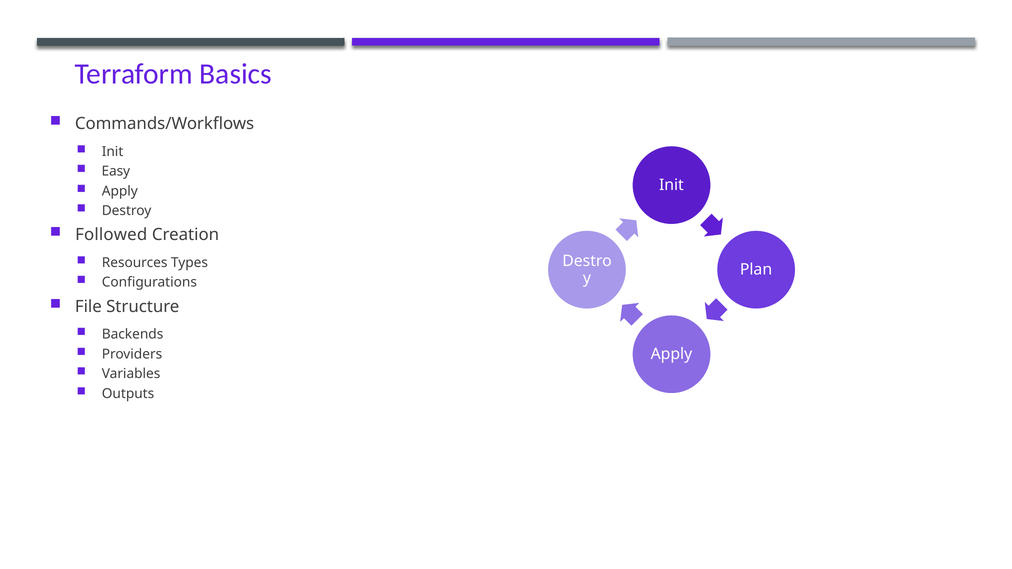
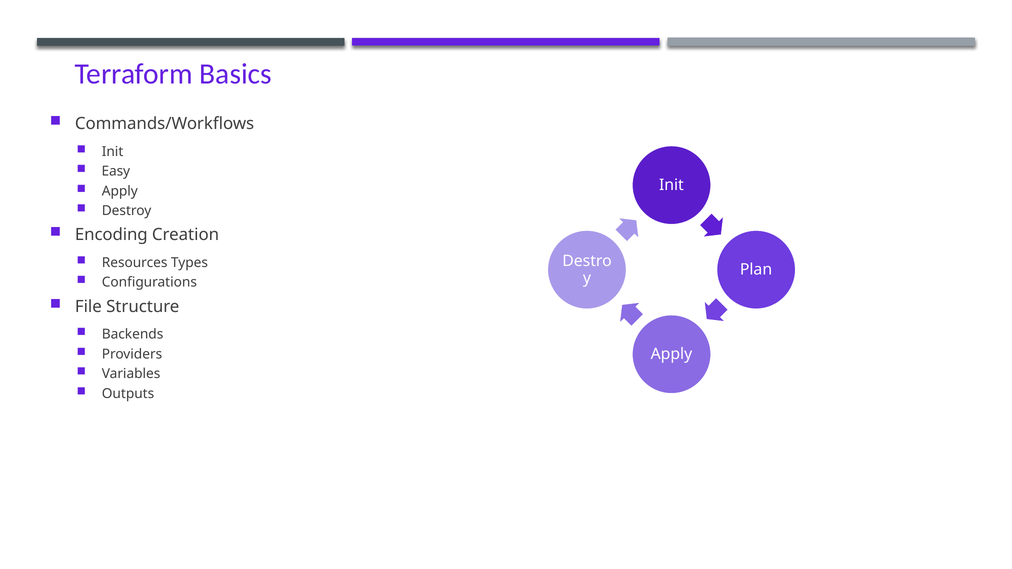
Followed: Followed -> Encoding (111, 235)
